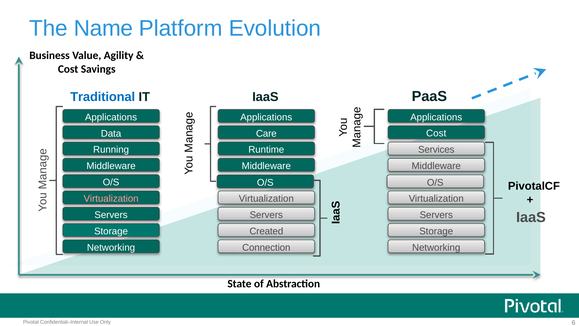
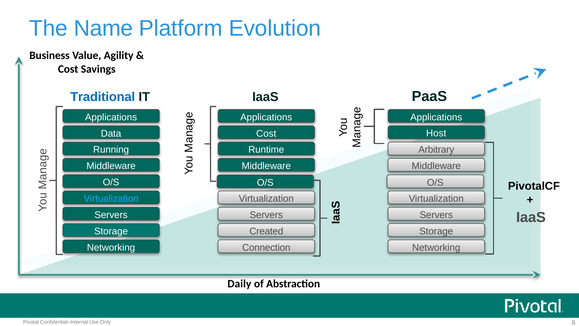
Care: Care -> Cost (266, 133)
Cost: Cost -> Host (436, 133)
Services: Services -> Arbitrary (436, 150)
Virtualization colour: pink -> light blue (111, 199)
State: State -> Daily (239, 284)
